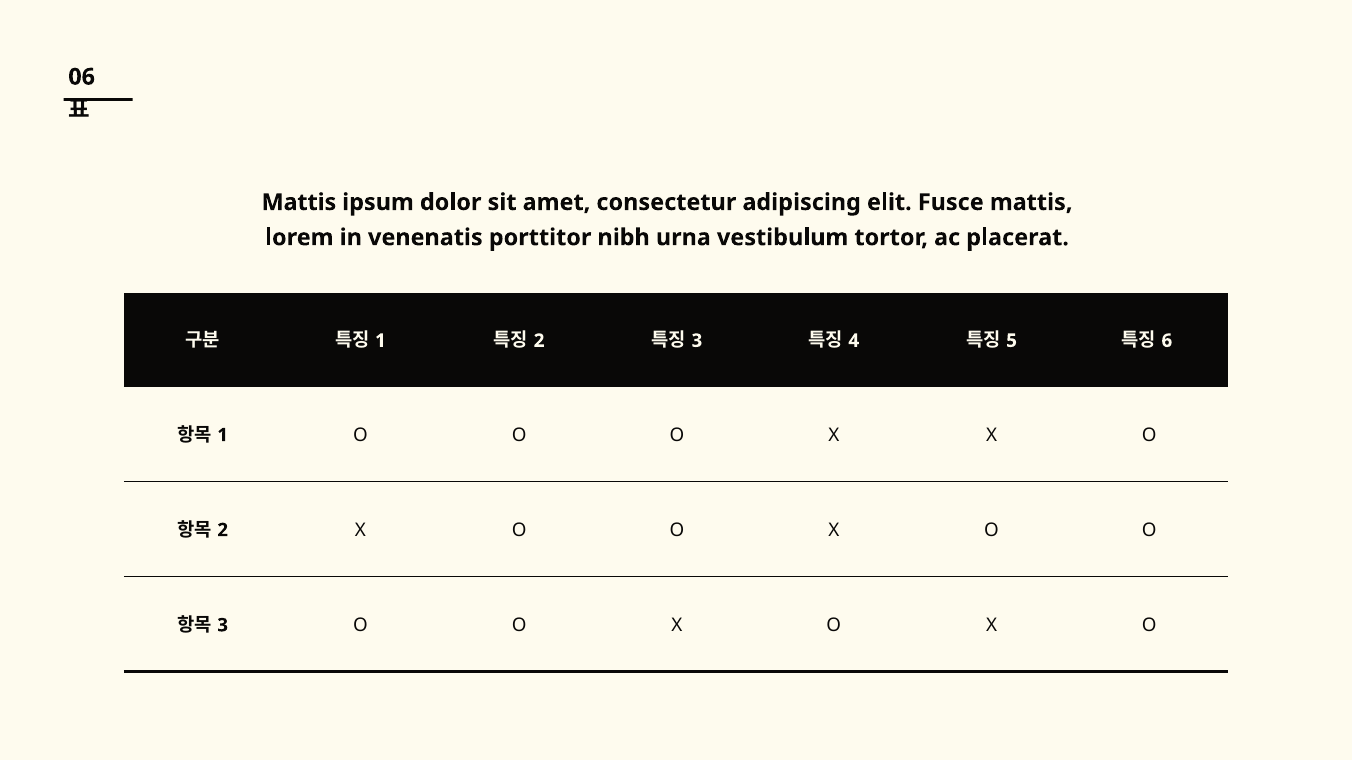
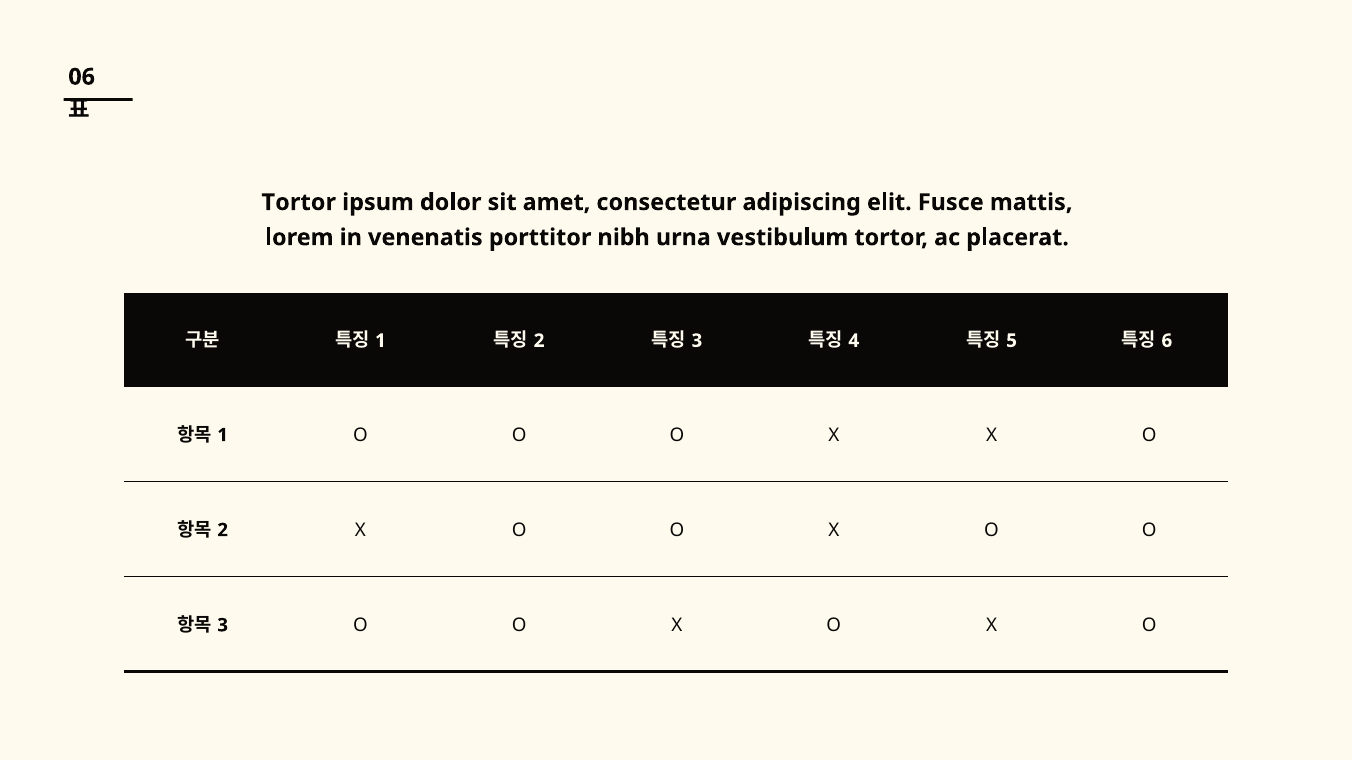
Mattis: Mattis -> Tortor (299, 202)
